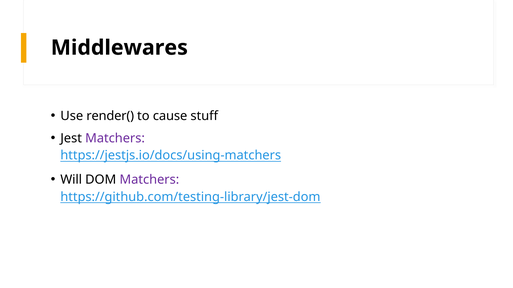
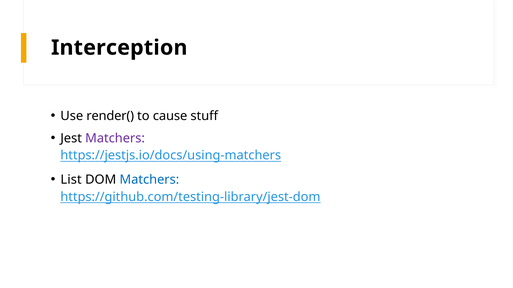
Middlewares: Middlewares -> Interception (119, 48)
Will: Will -> List (71, 180)
Matchers colour: purple -> blue (149, 180)
